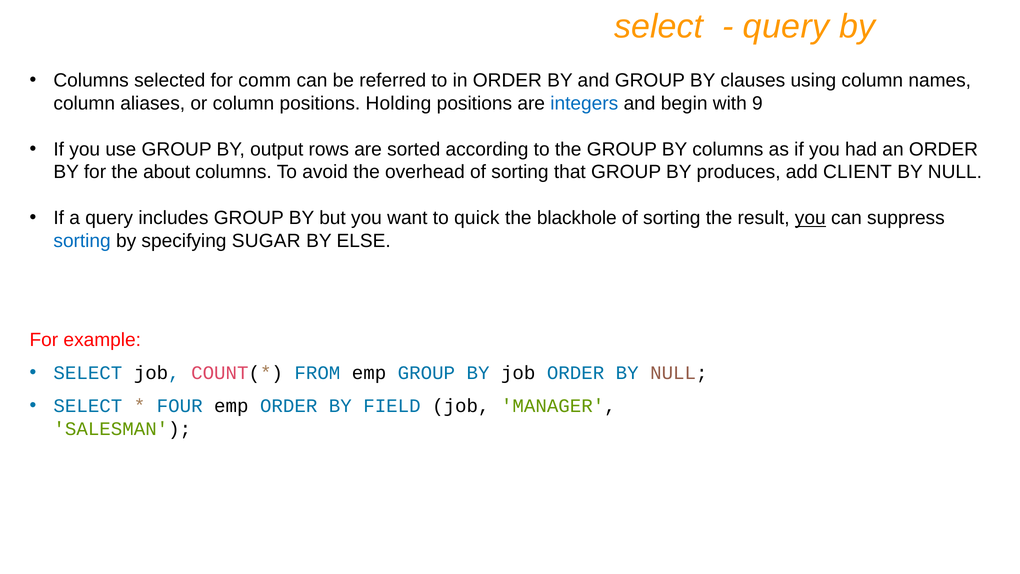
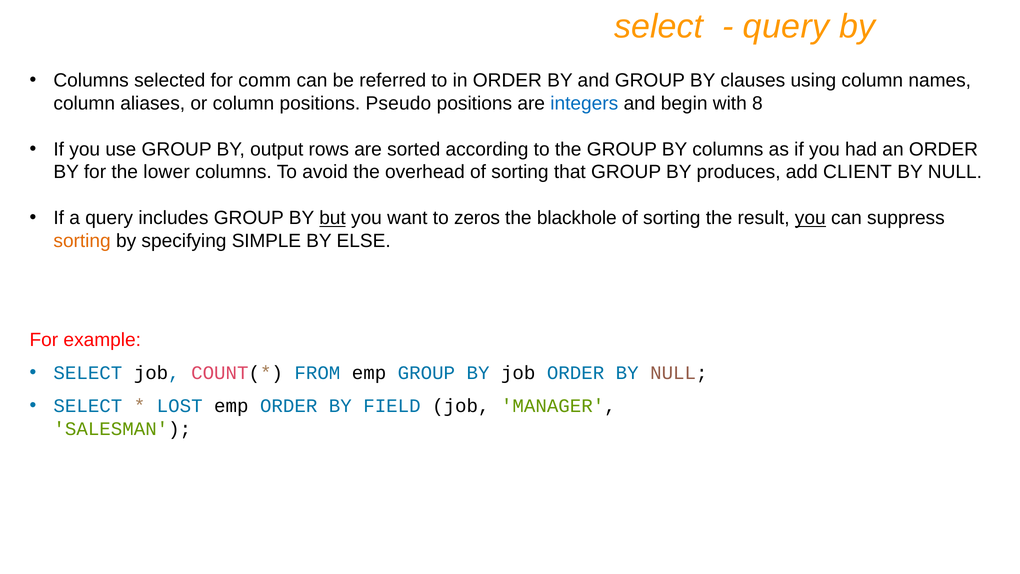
Holding: Holding -> Pseudo (398, 103)
9: 9 -> 8 (757, 103)
about: about -> lower (167, 172)
but underline: none -> present (333, 218)
quick: quick -> zeros (477, 218)
sorting colour: blue -> orange (82, 241)
SUGAR: SUGAR -> SIMPLE (266, 241)
FOUR: FOUR -> LOST (180, 406)
